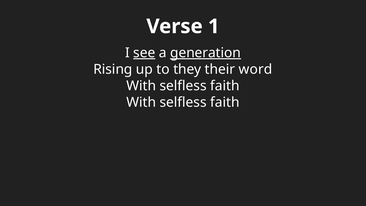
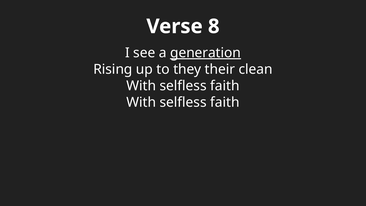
1: 1 -> 8 (214, 26)
see underline: present -> none (144, 53)
word: word -> clean (256, 69)
